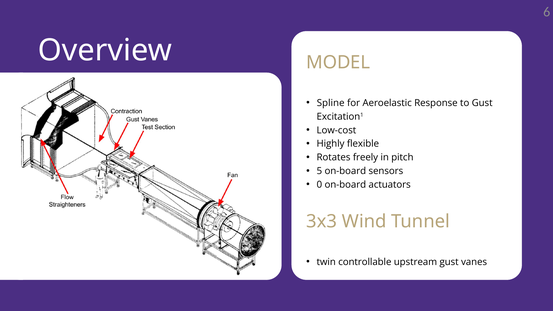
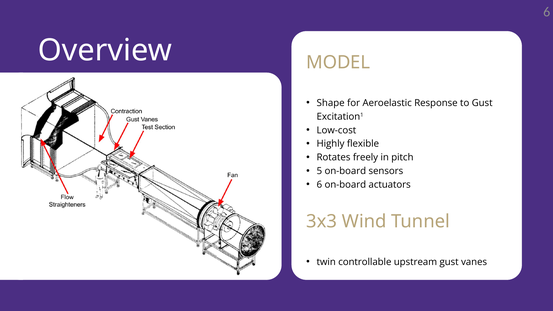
Spline: Spline -> Shape (331, 103)
0: 0 -> 6 (319, 185)
